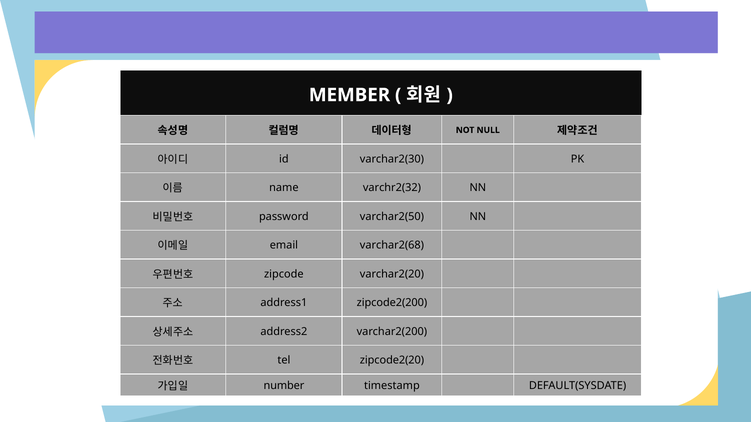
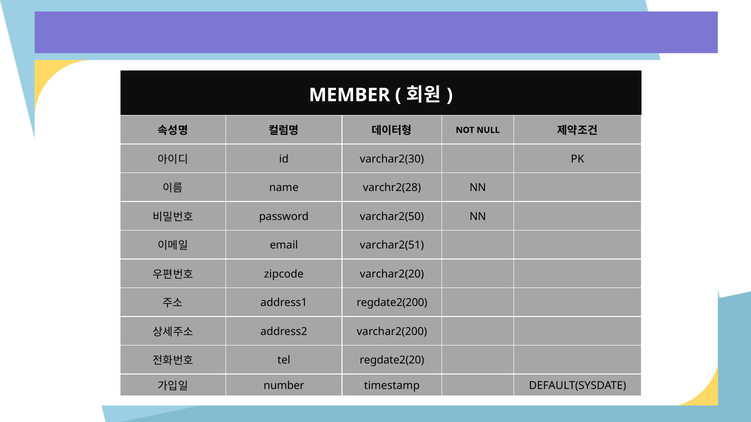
varchr2(32: varchr2(32 -> varchr2(28 (392, 188)
varchar2(68: varchar2(68 -> varchar2(51 (392, 245)
zipcode2(200: zipcode2(200 -> regdate2(200 (392, 303)
zipcode2(20: zipcode2(20 -> regdate2(20 (392, 361)
